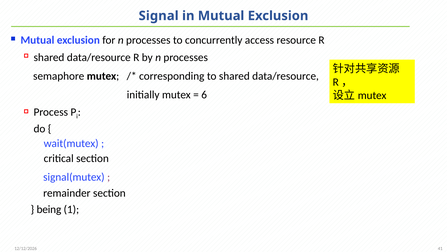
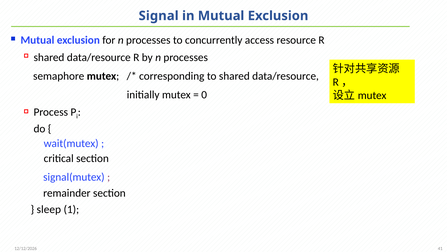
6: 6 -> 0 (204, 95)
being: being -> sleep (49, 209)
